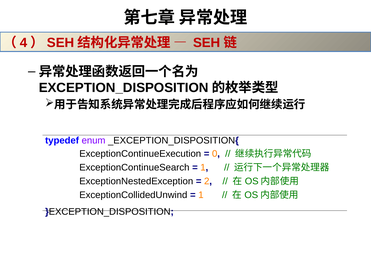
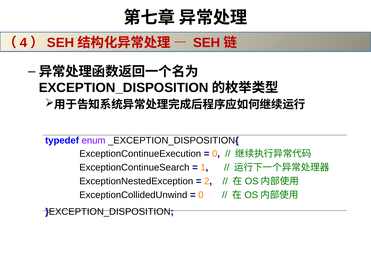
1: 1 -> 0 (201, 195)
